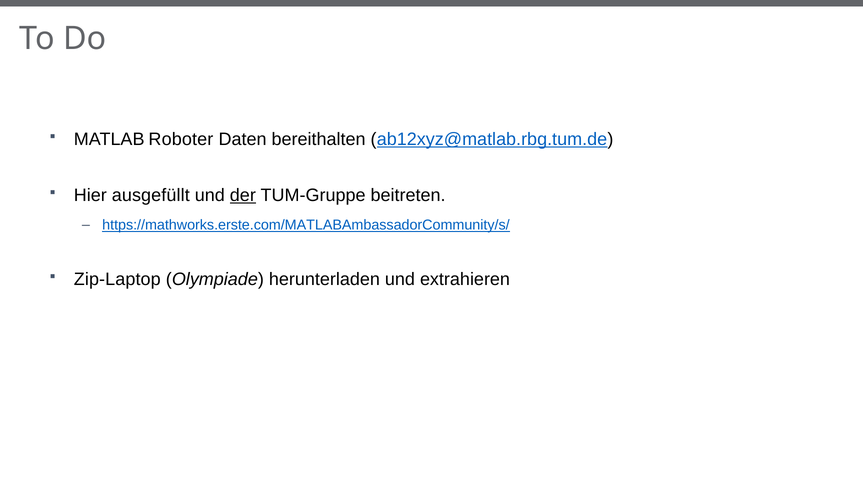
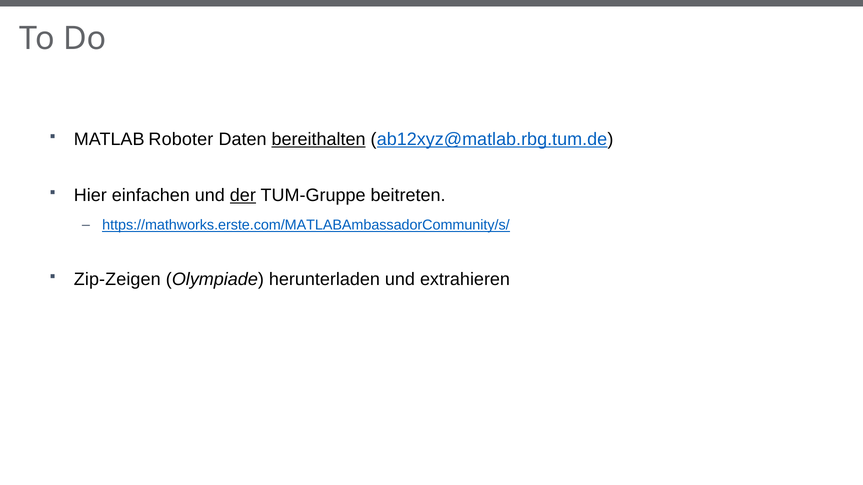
bereithalten underline: none -> present (319, 139)
ausgefüllt: ausgefüllt -> einfachen (151, 195)
Zip-Laptop: Zip-Laptop -> Zip-Zeigen (117, 280)
